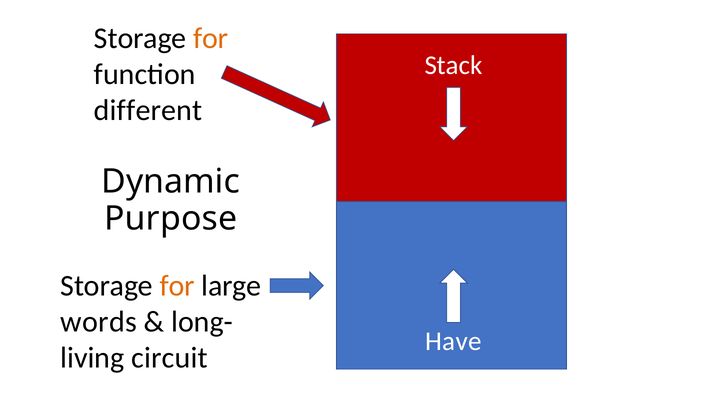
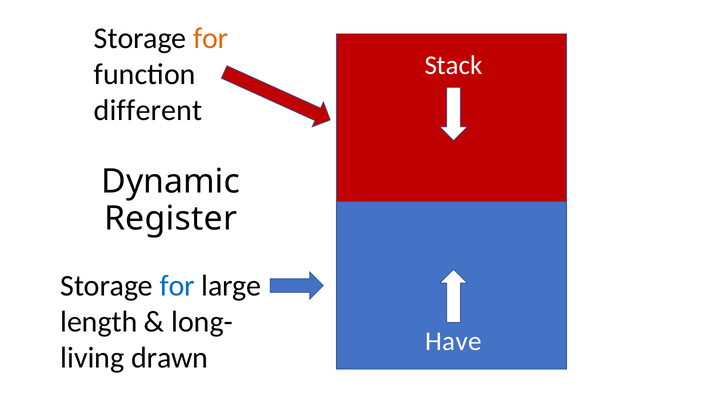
Purpose: Purpose -> Register (171, 218)
for colour: orange -> blue (177, 286)
words: words -> length (99, 322)
circuit: circuit -> drawn (170, 358)
